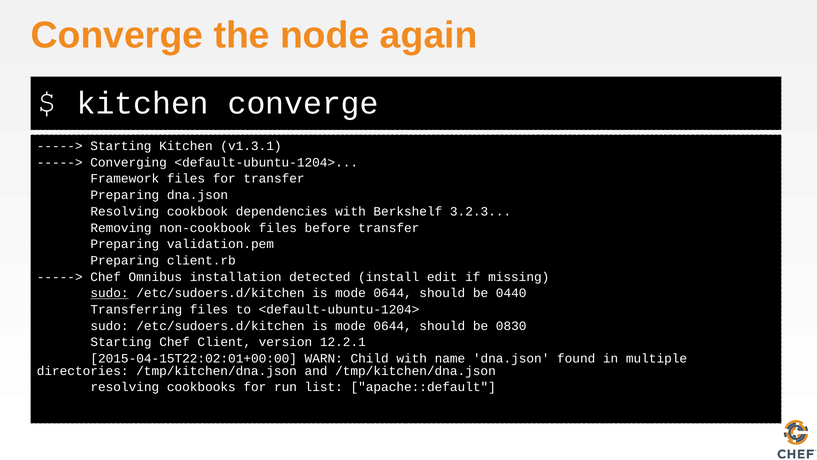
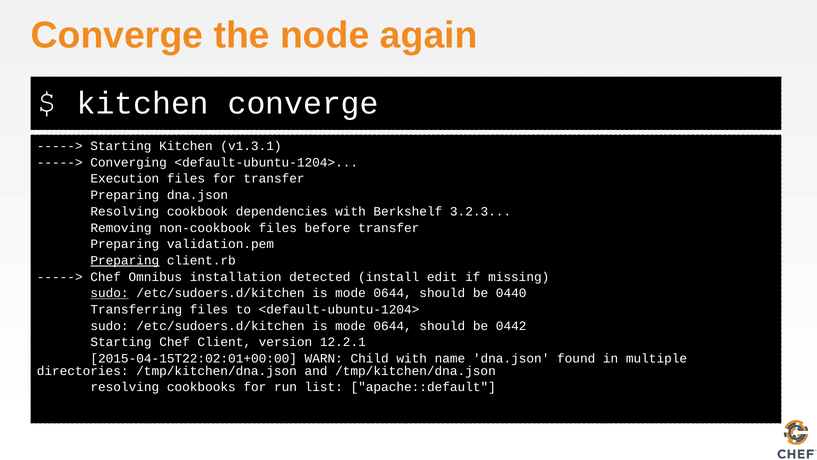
Framework: Framework -> Execution (125, 179)
Preparing underline: none -> present (125, 260)
0830: 0830 -> 0442 (511, 326)
